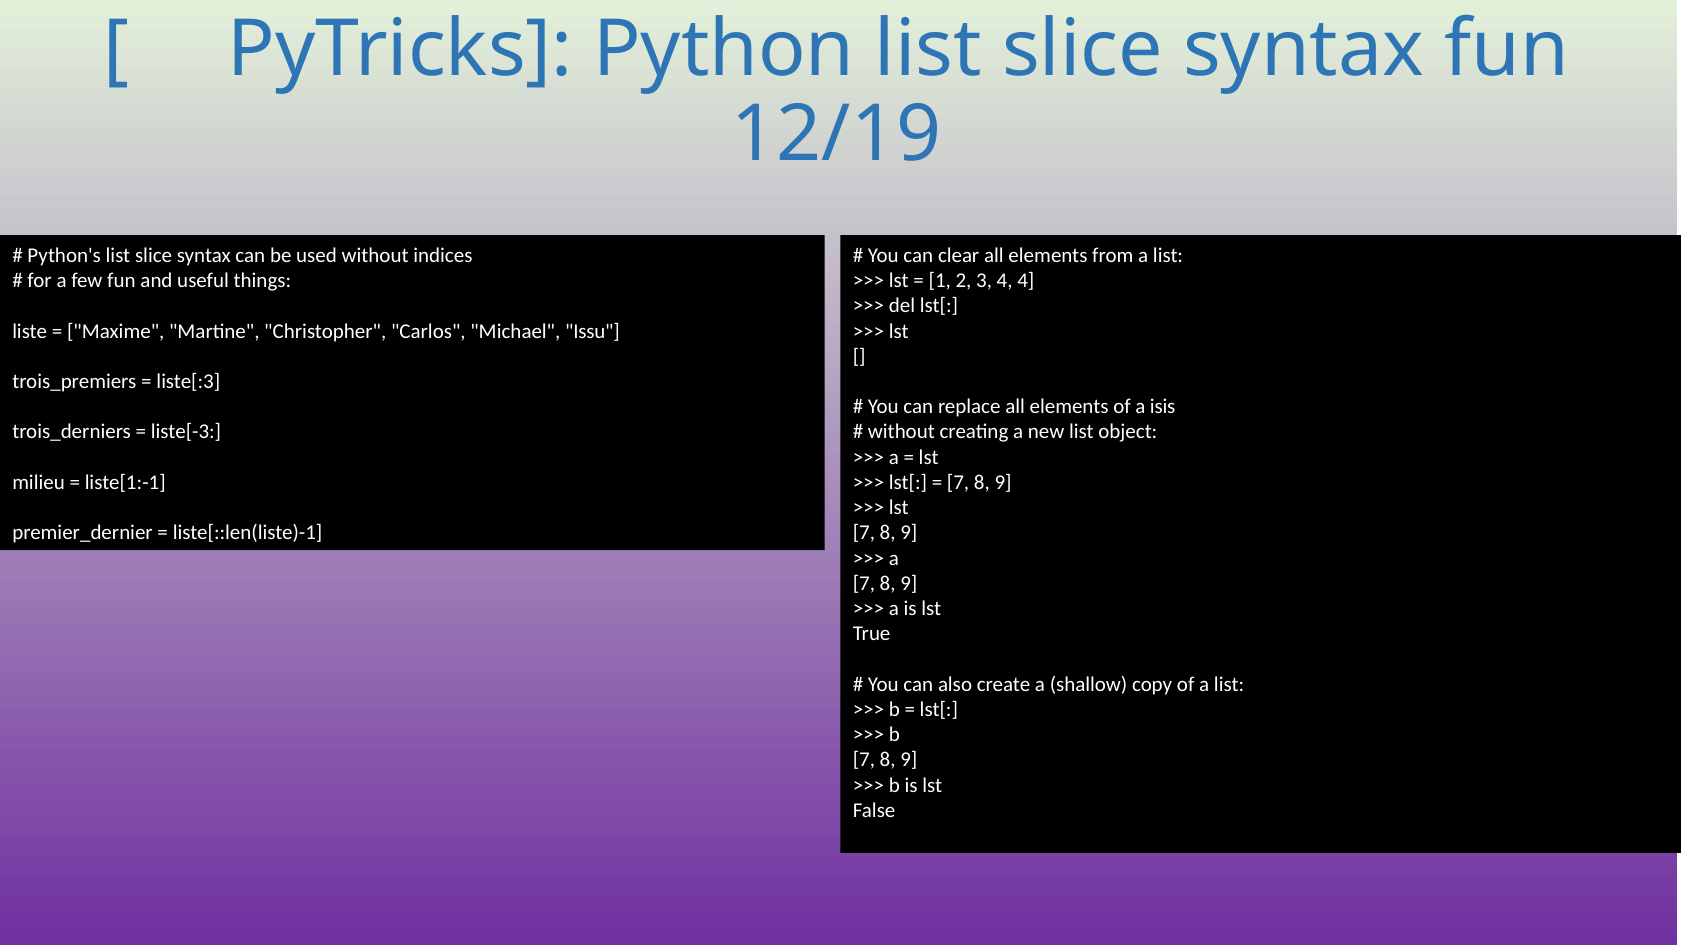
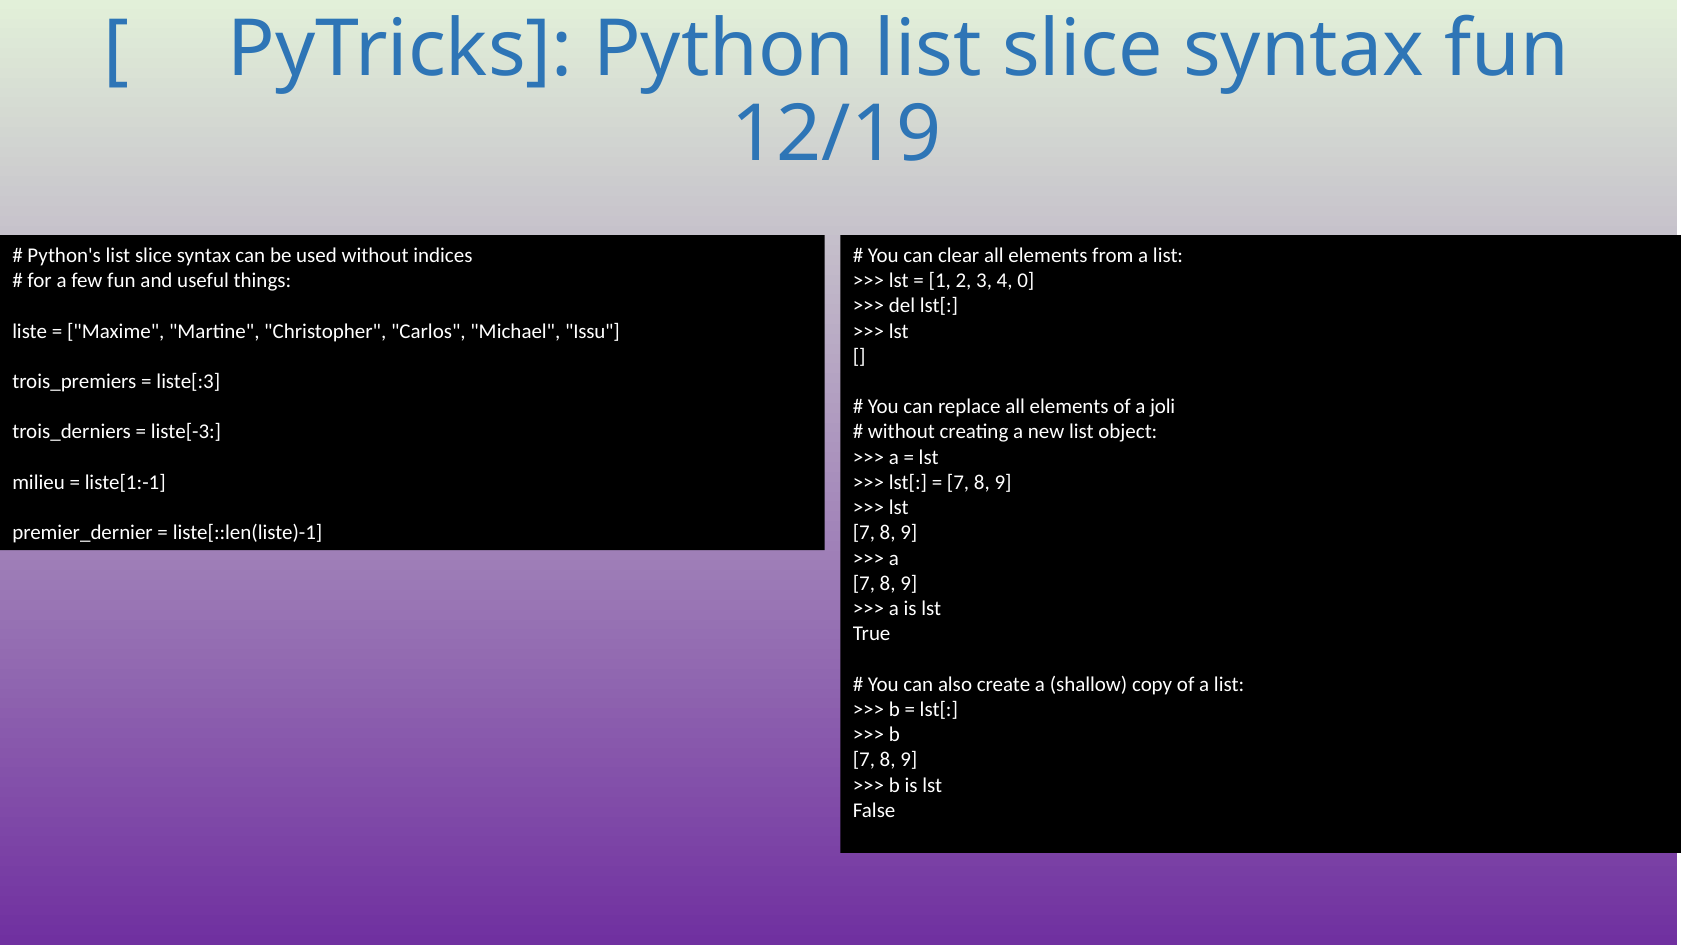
4 4: 4 -> 0 (1026, 281)
isis: isis -> joli (1163, 407)
